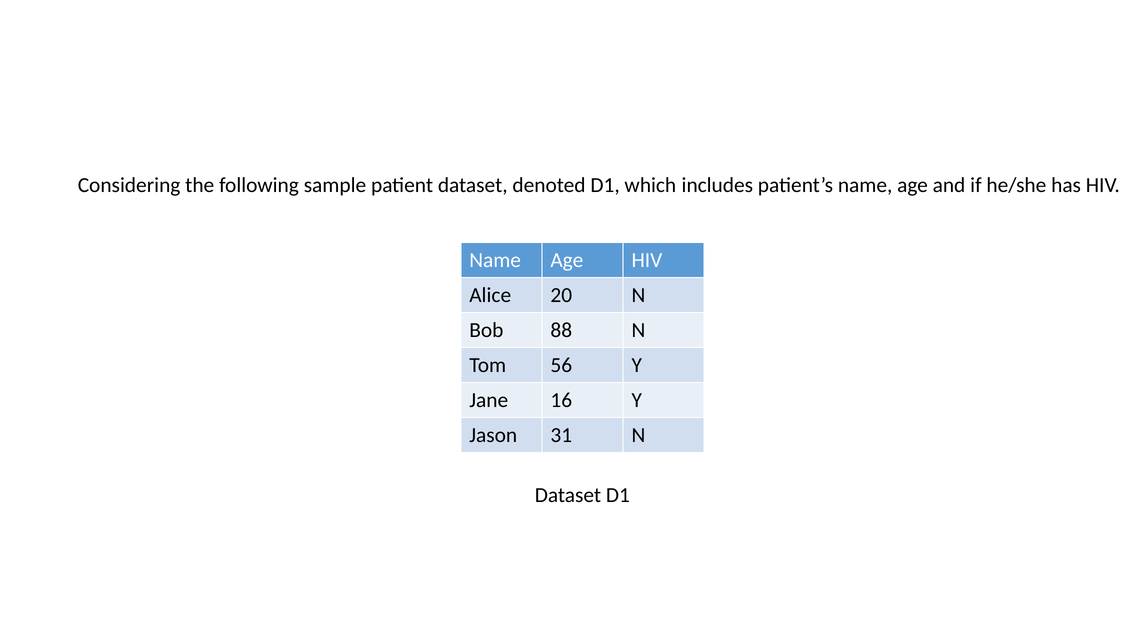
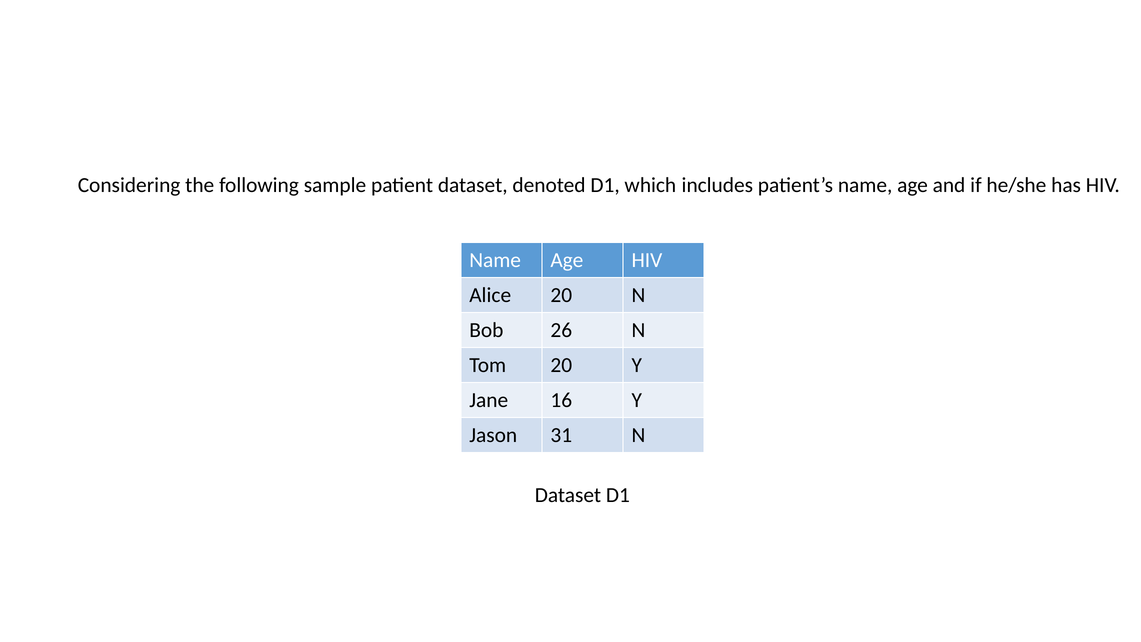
88: 88 -> 26 (561, 330)
Tom 56: 56 -> 20 (561, 365)
